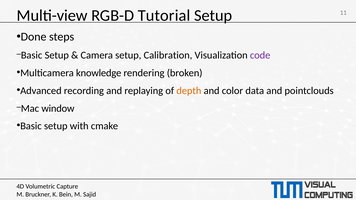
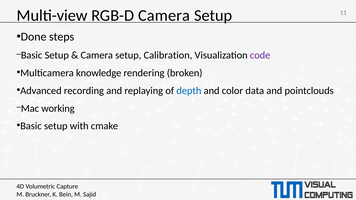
RGB-D Tutorial: Tutorial -> Camera (164, 15)
depth colour: orange -> blue (189, 91)
window: window -> working (58, 108)
